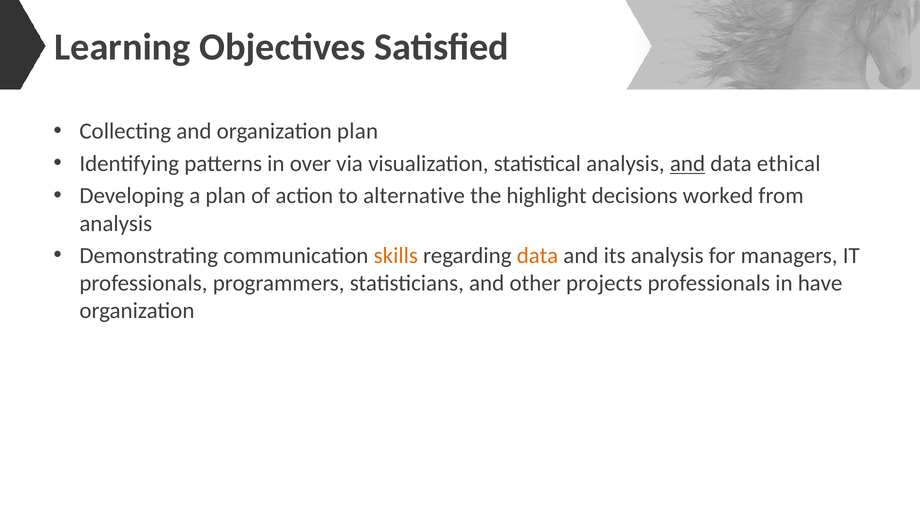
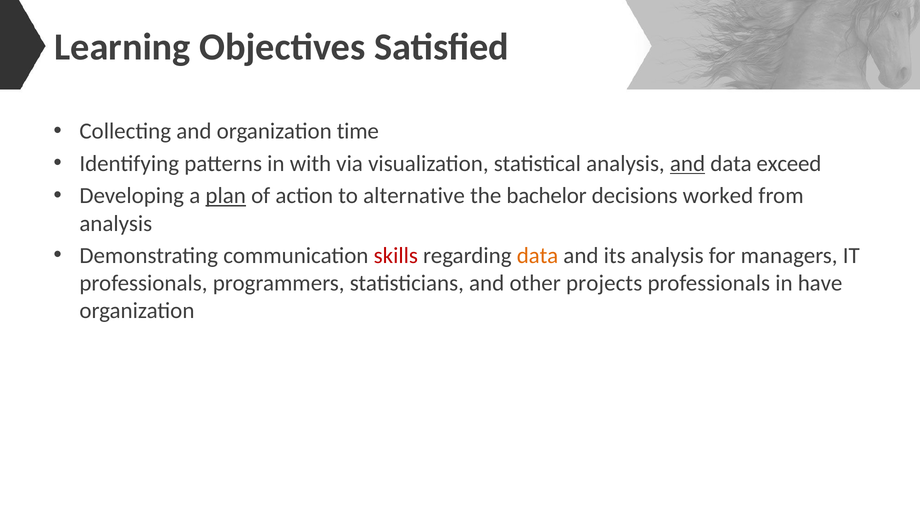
organization plan: plan -> time (358, 131)
over: over -> with (310, 163)
ethical: ethical -> exceed (789, 163)
plan underline: none -> present (226, 196)
highlight: highlight -> bachelor (547, 196)
skills colour: orange -> red (396, 255)
